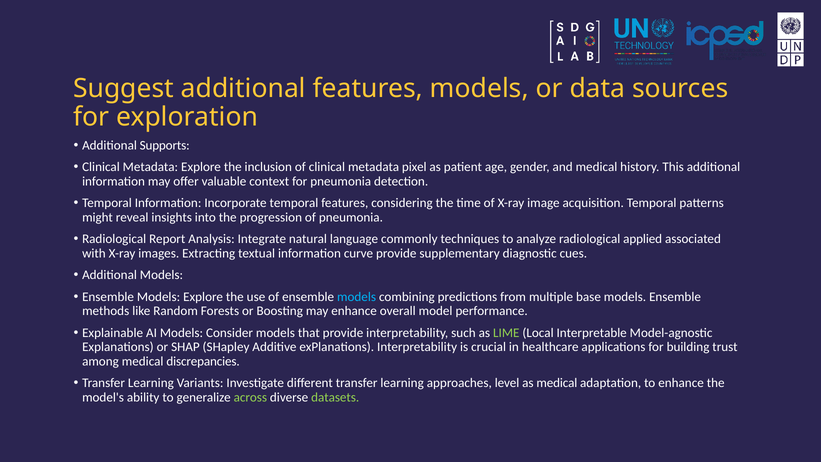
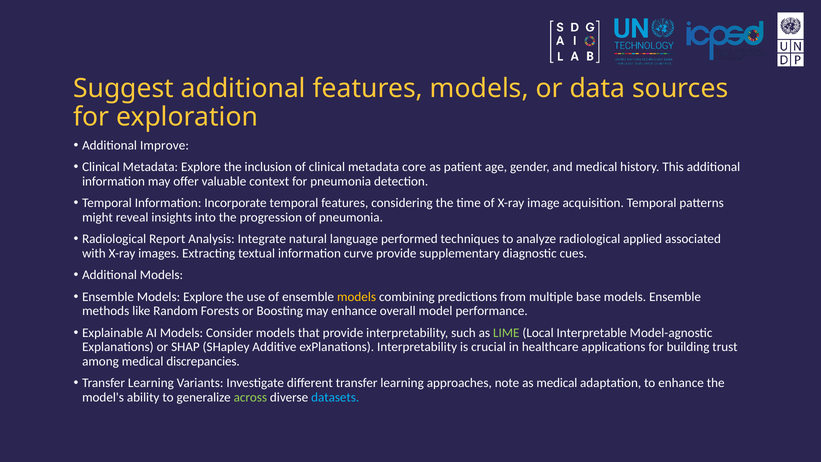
Supports: Supports -> Improve (165, 145)
pixel: pixel -> core (414, 167)
commonly: commonly -> performed (409, 239)
models colour: light blue -> yellow (357, 297)
level: level -> note (507, 383)
datasets colour: light green -> light blue (335, 397)
